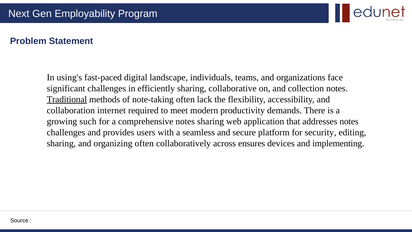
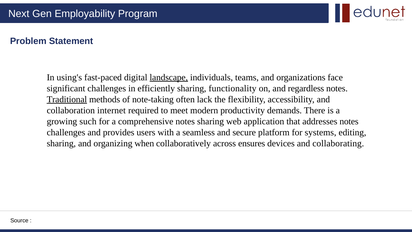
landscape underline: none -> present (169, 77)
collaborative: collaborative -> functionality (233, 88)
collection: collection -> regardless (306, 88)
security: security -> systems (321, 132)
organizing often: often -> when (144, 143)
implementing: implementing -> collaborating (338, 143)
